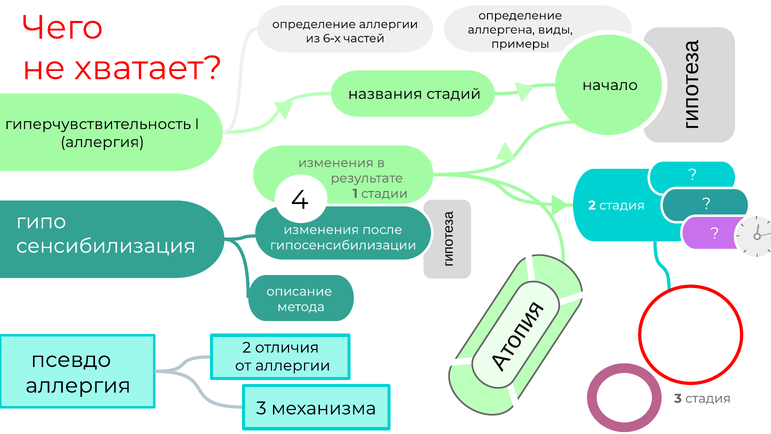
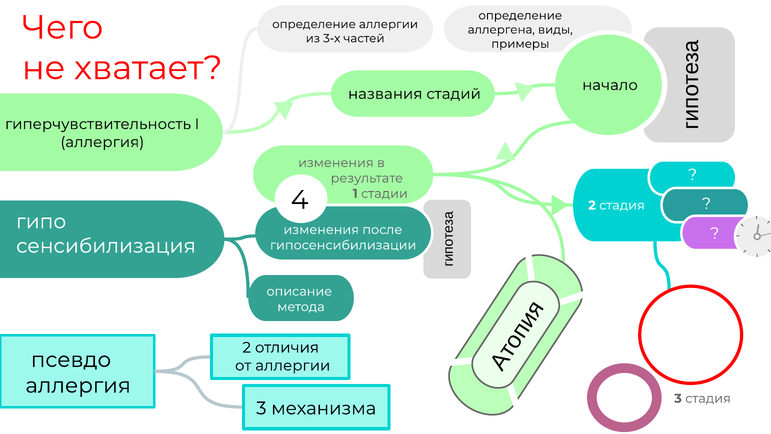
6-х: 6-х -> 3-х (332, 38)
